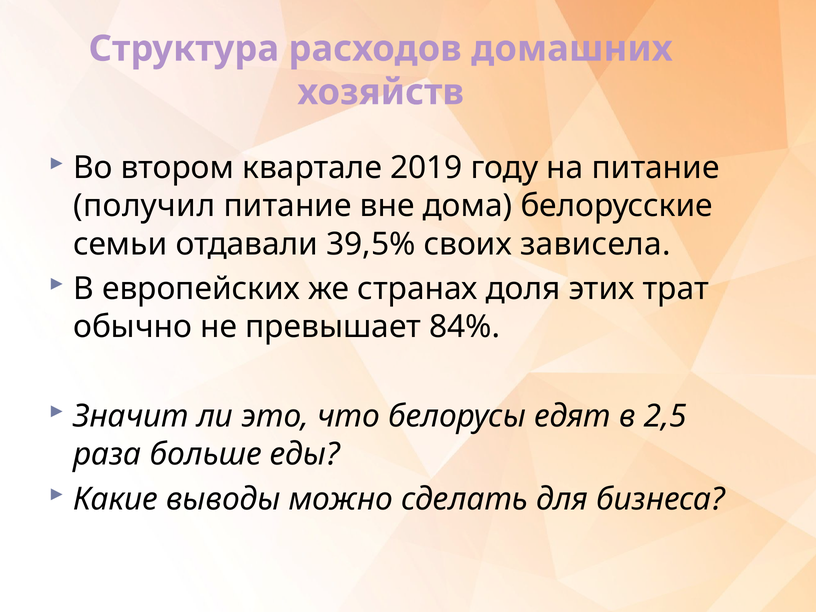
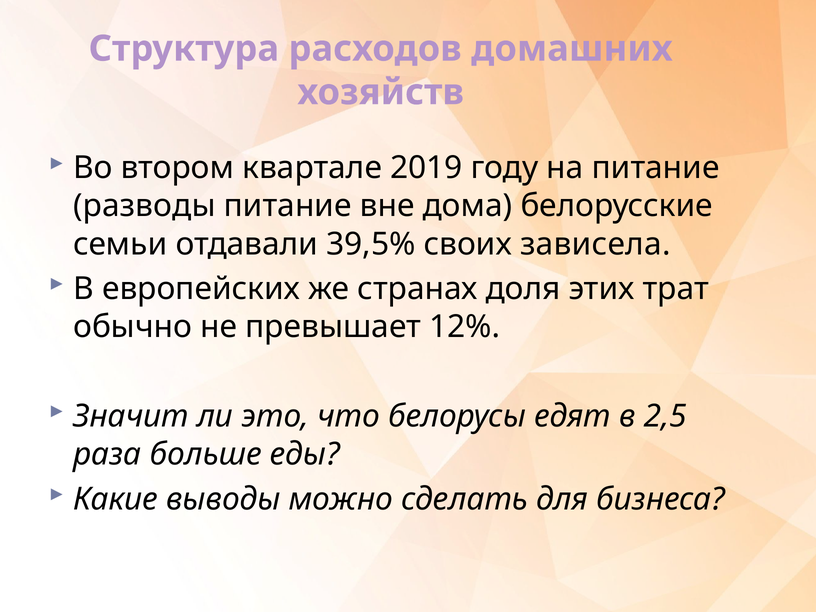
получил: получил -> разводы (144, 206)
84%: 84% -> 12% (465, 327)
